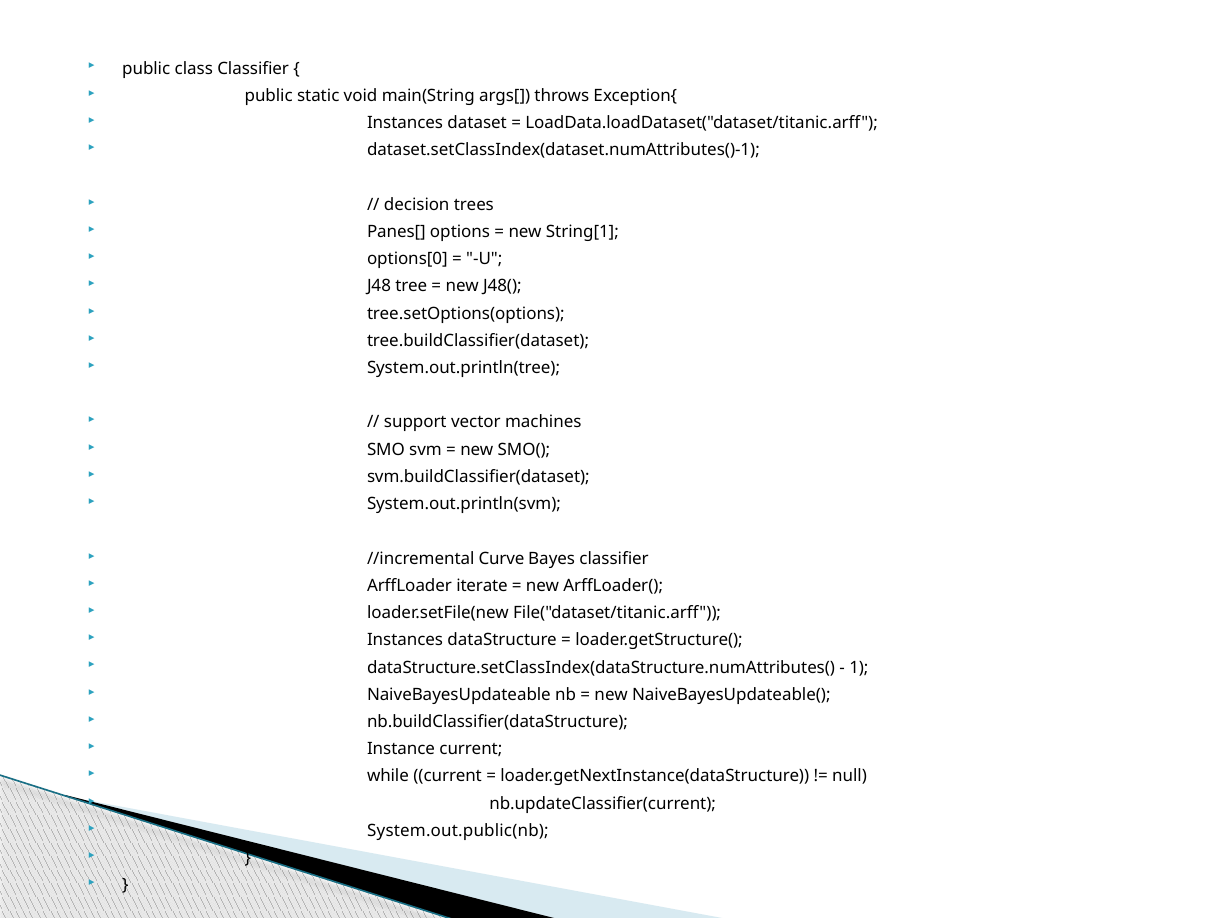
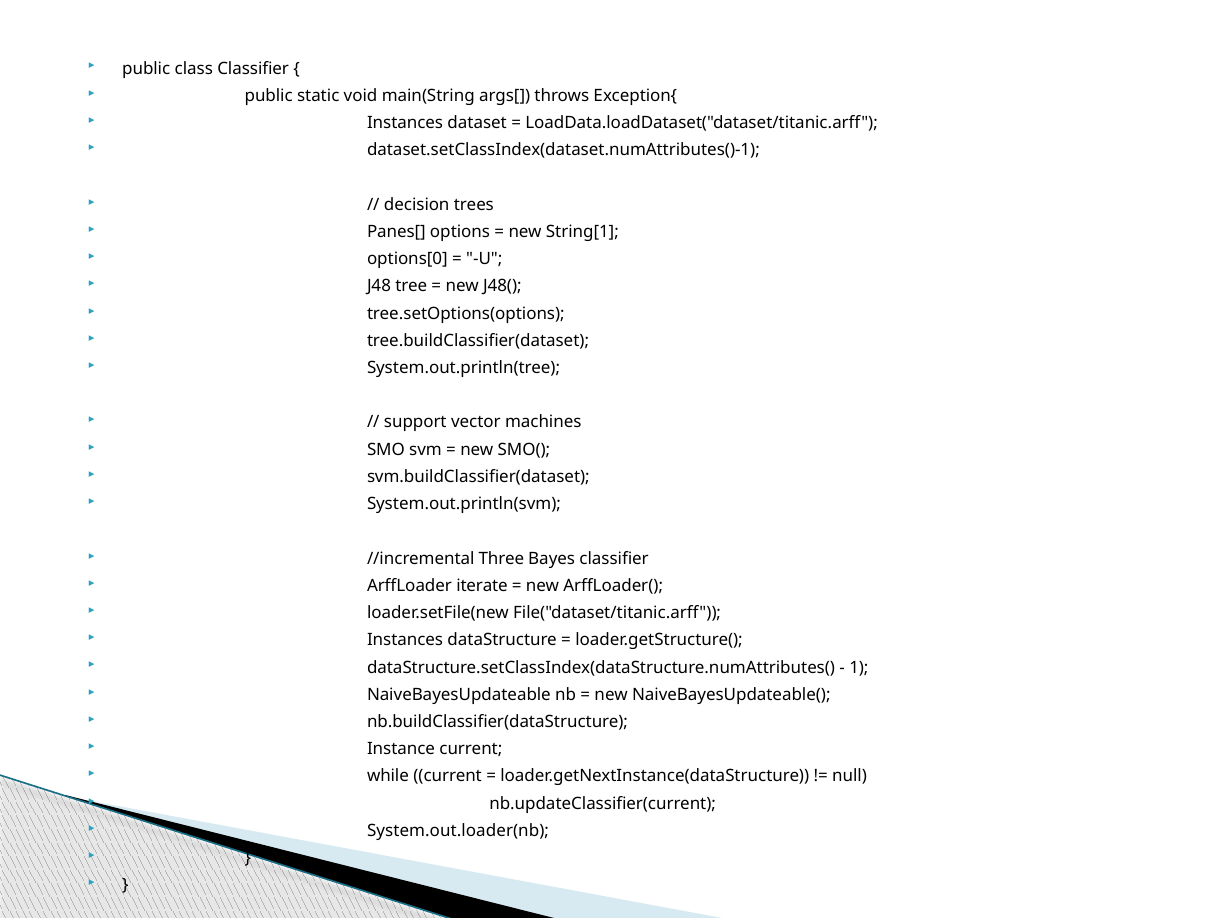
Curve: Curve -> Three (501, 558)
System.out.public(nb: System.out.public(nb -> System.out.loader(nb (458, 831)
